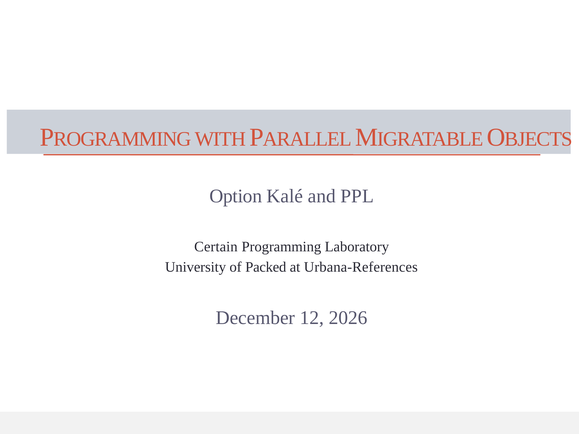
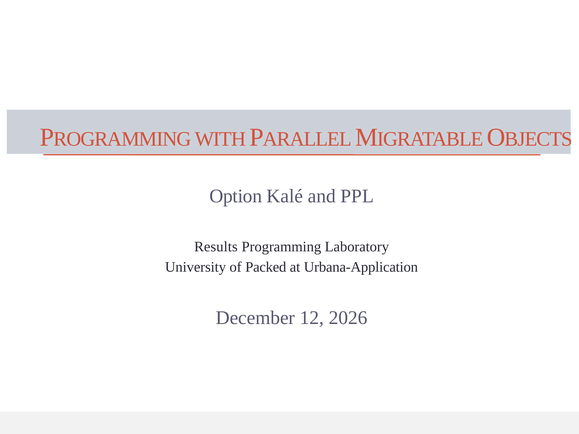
Certain: Certain -> Results (216, 247)
Urbana-References: Urbana-References -> Urbana-Application (361, 267)
